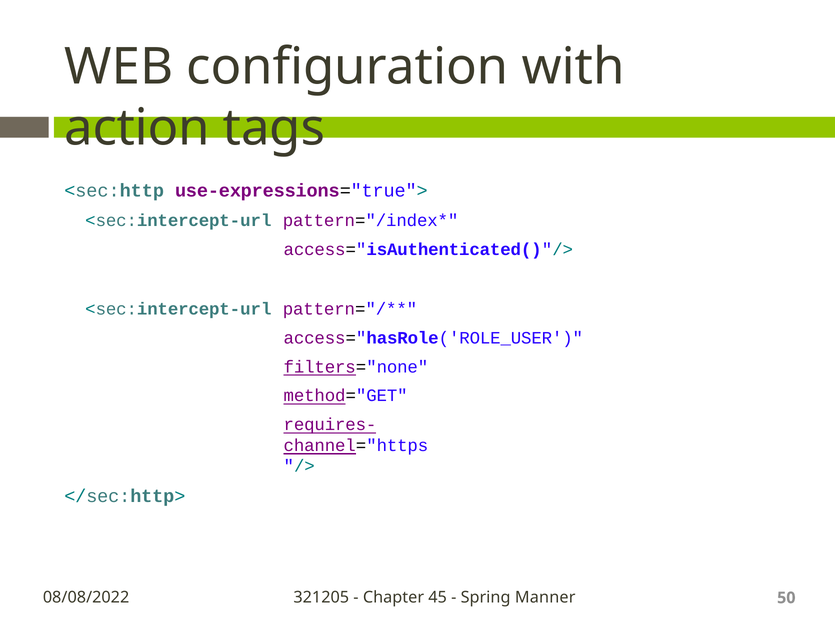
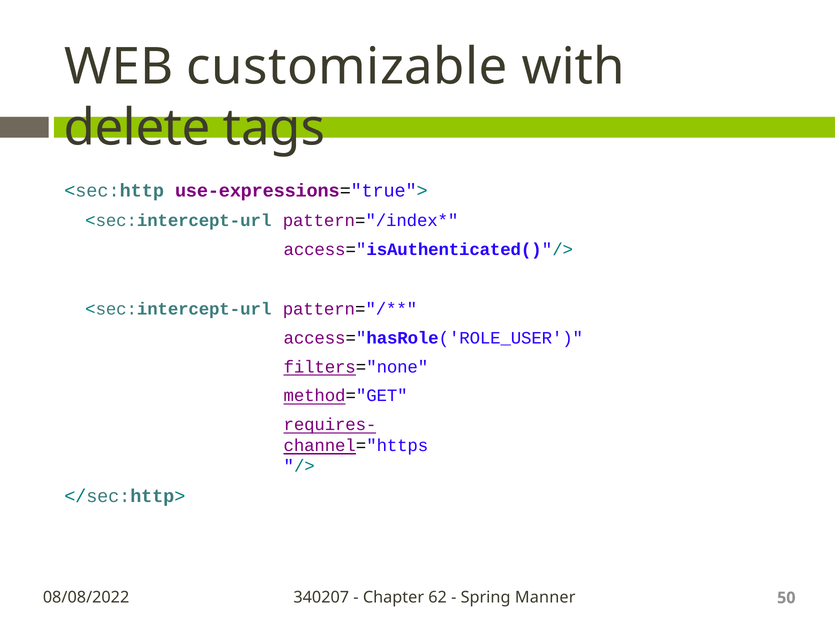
configuration: configuration -> customizable (347, 67)
action: action -> delete (137, 128)
321205: 321205 -> 340207 (321, 597)
45: 45 -> 62 (438, 597)
